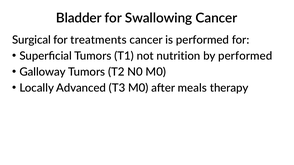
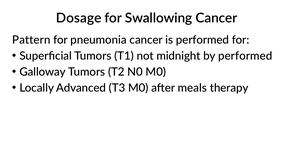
Bladder: Bladder -> Dosage (79, 18)
Surgical: Surgical -> Pattern (31, 40)
treatments: treatments -> pneumonia (99, 40)
nutrition: nutrition -> midnight (178, 56)
